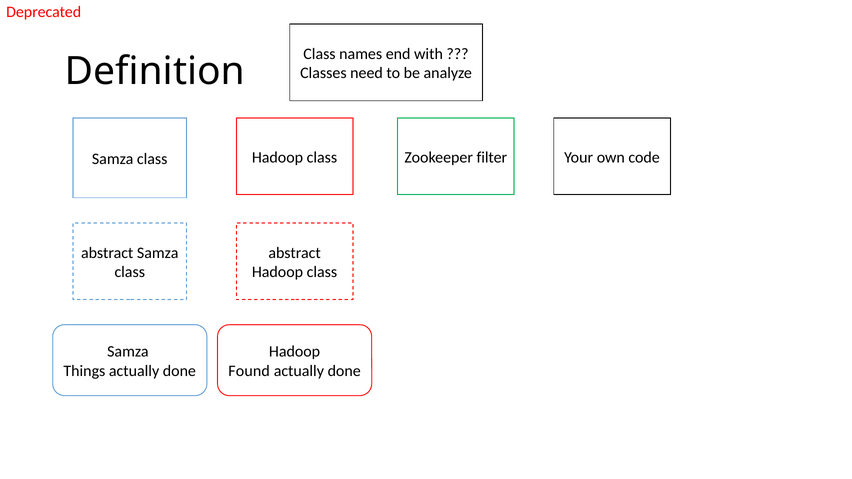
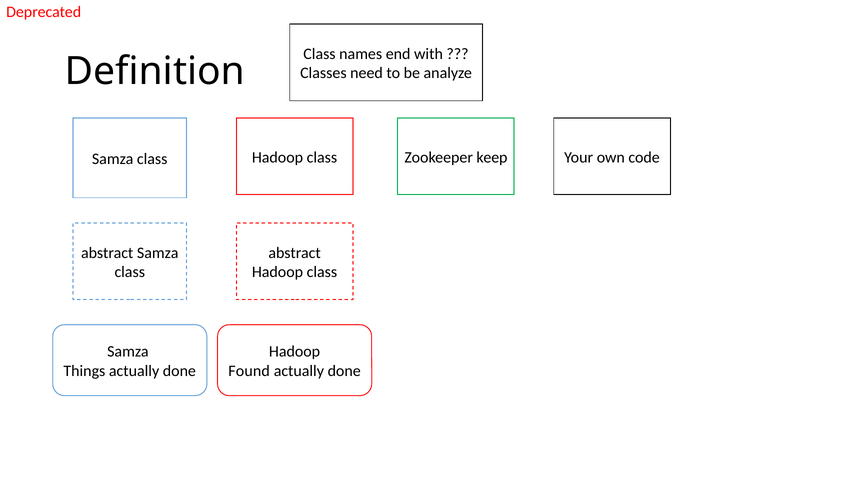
filter: filter -> keep (492, 158)
